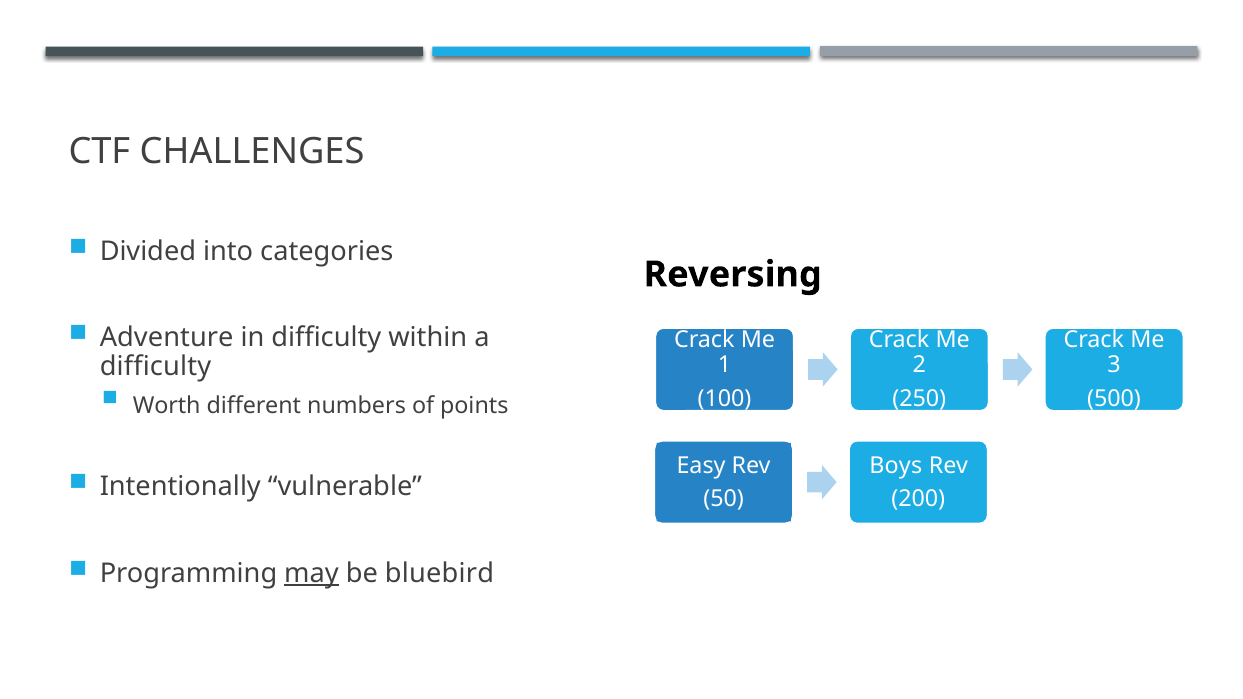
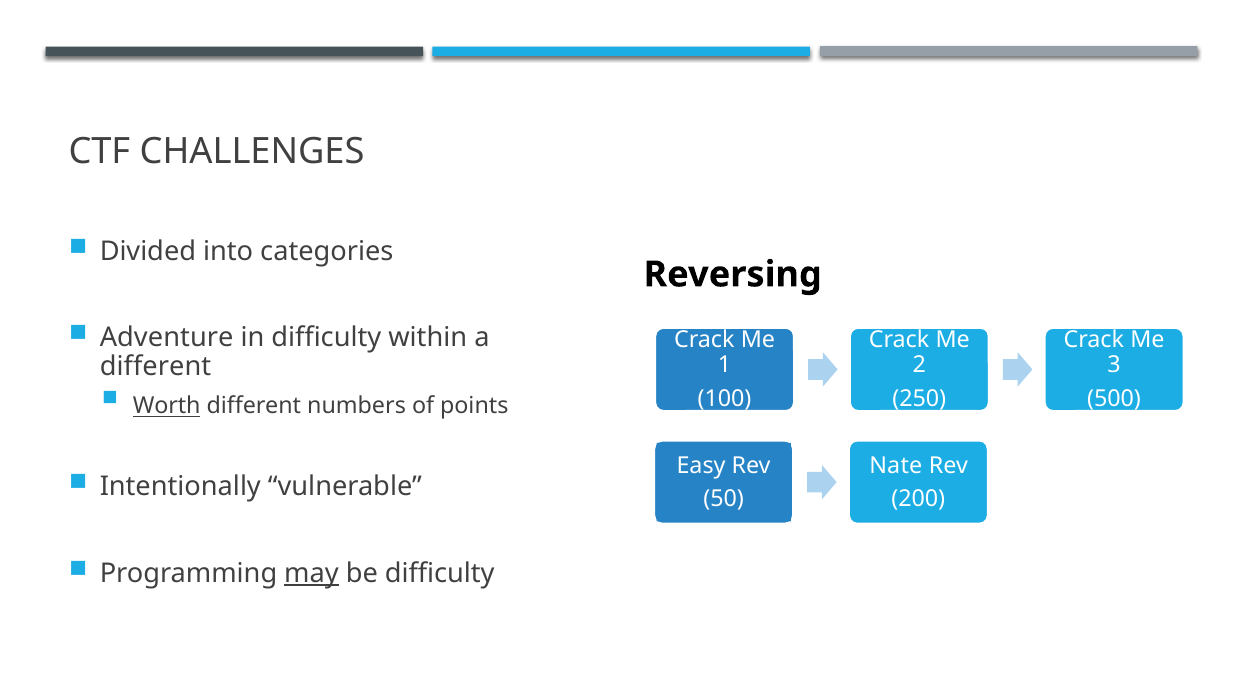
difficulty: difficulty -> different (156, 367)
Worth underline: none -> present (167, 406)
Boys: Boys -> Nate (896, 465)
be bluebird: bluebird -> difficulty (440, 573)
